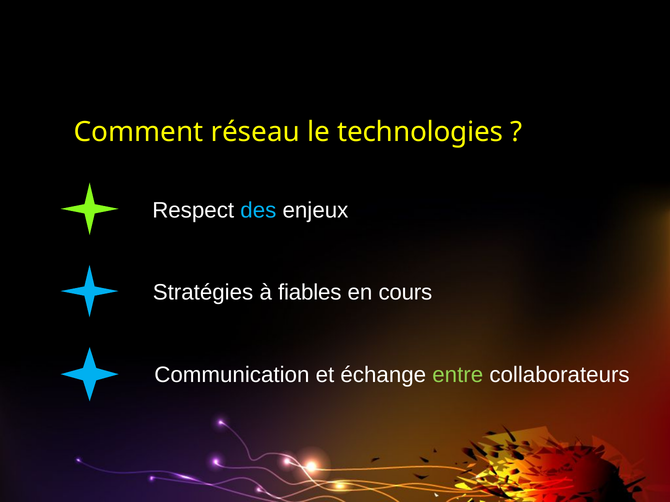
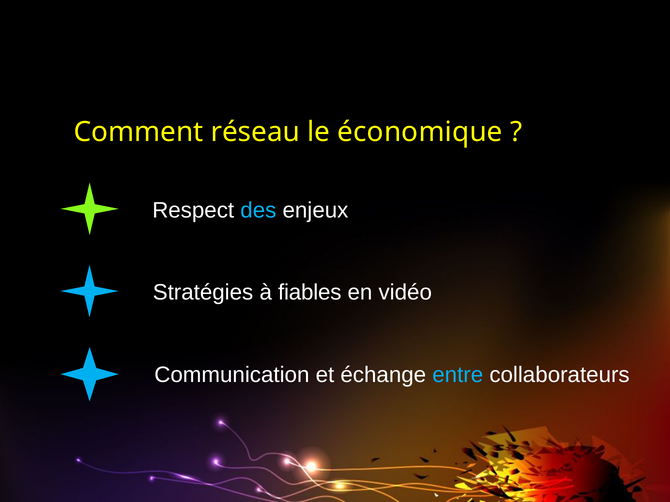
technologies: technologies -> économique (420, 132)
cours: cours -> vidéo (405, 293)
entre colour: light green -> light blue (458, 375)
